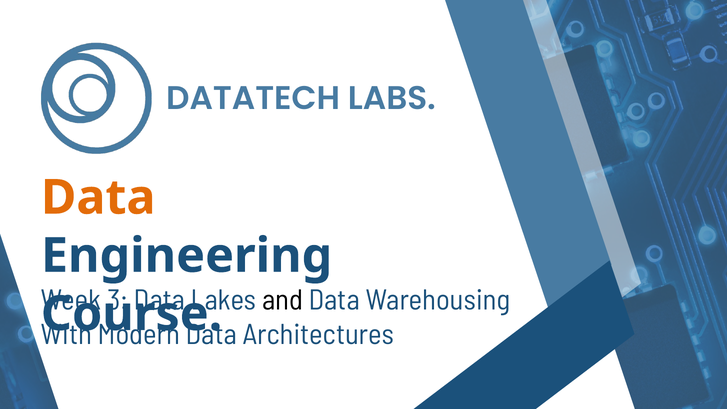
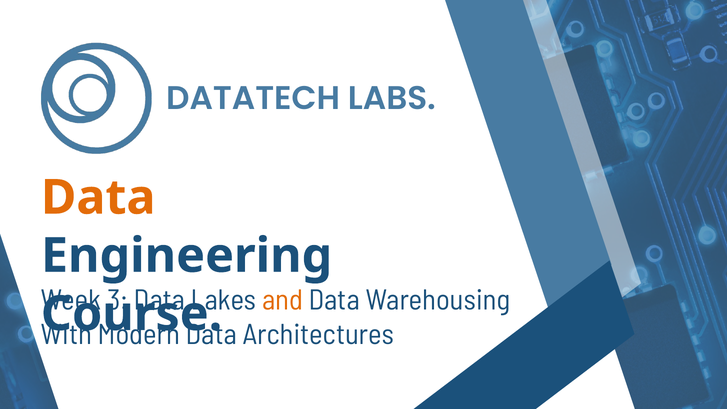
and colour: black -> orange (283, 300)
